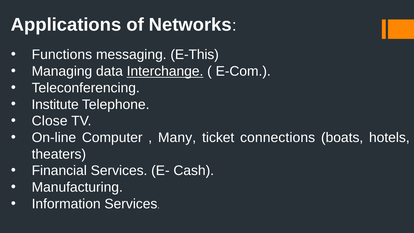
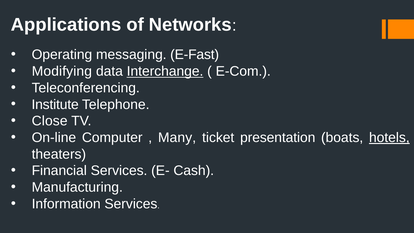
Functions: Functions -> Operating (62, 55)
E-This: E-This -> E-Fast (195, 55)
Managing: Managing -> Modifying (62, 71)
connections: connections -> presentation (278, 138)
hotels underline: none -> present (389, 138)
